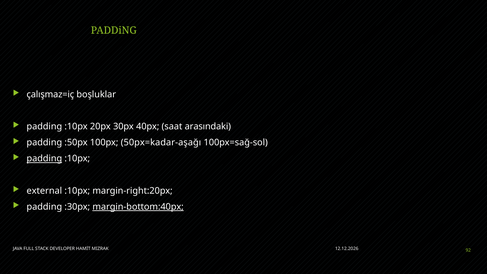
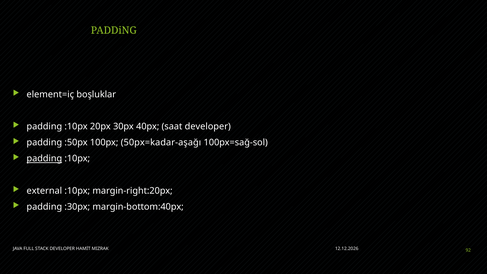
çalışmaz=iç: çalışmaz=iç -> element=iç (50, 94)
saat arasındaki: arasındaki -> developer (208, 127)
margin-bottom:40px underline: present -> none (138, 207)
